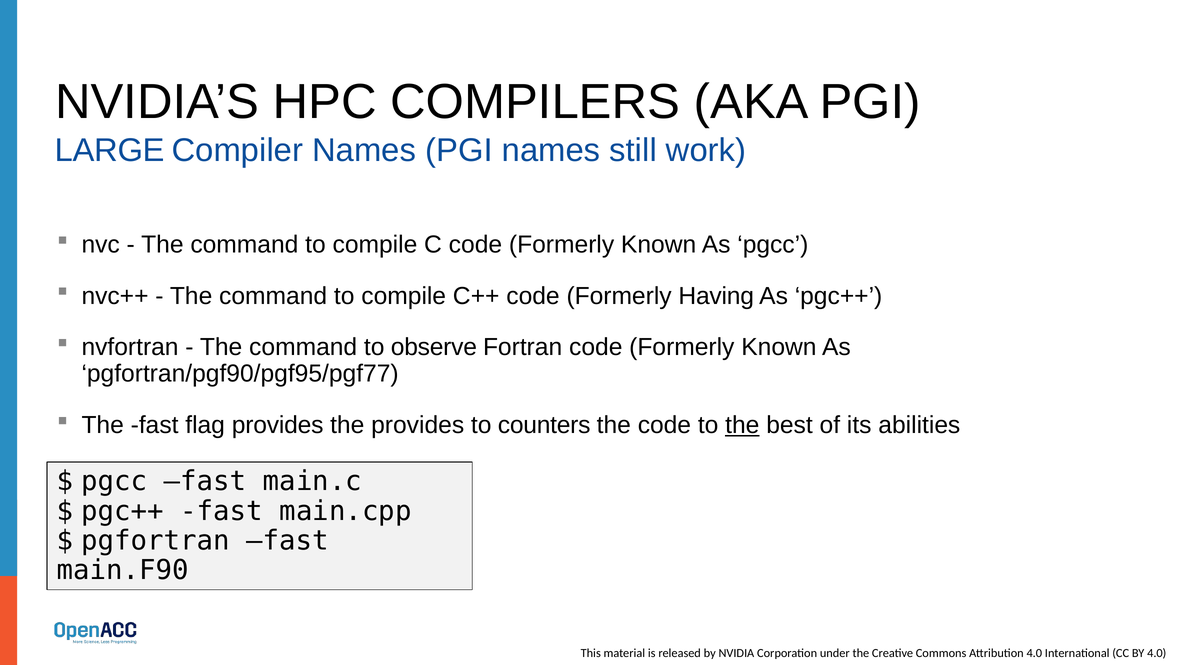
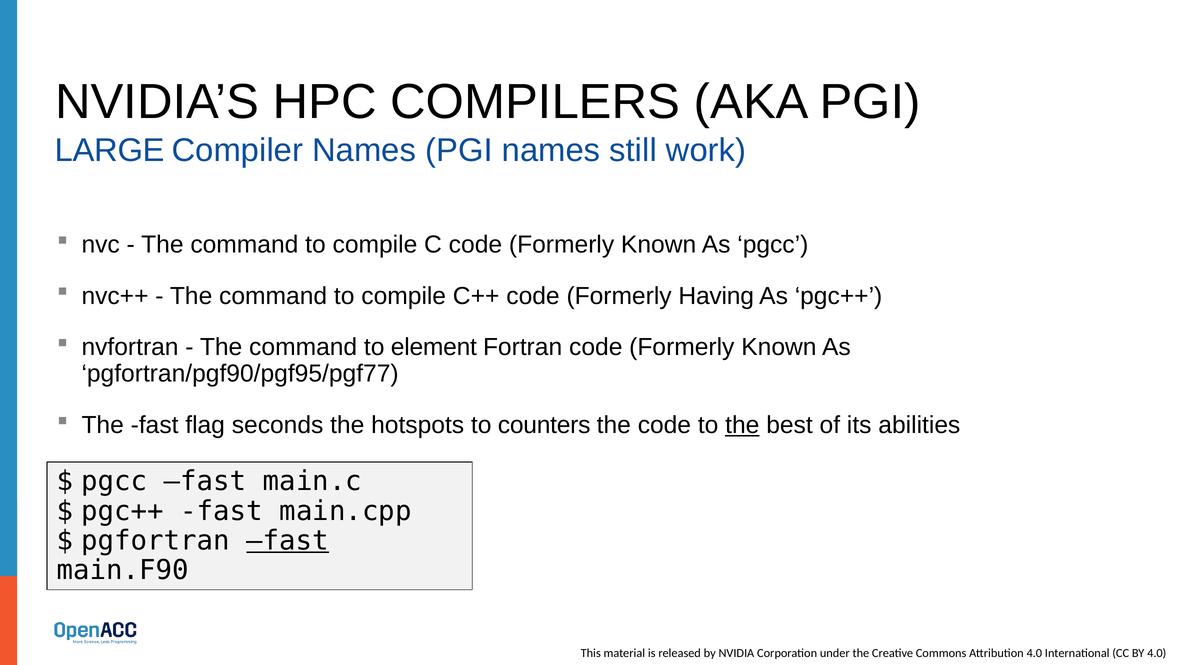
observe: observe -> element (434, 347)
flag provides: provides -> seconds (278, 425)
the provides: provides -> hotspots (418, 425)
fast underline: none -> present (288, 540)
